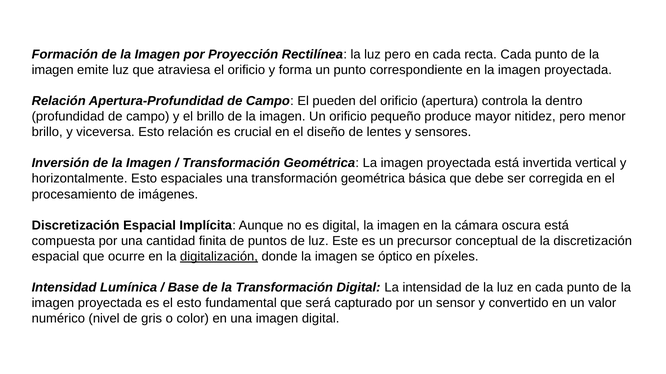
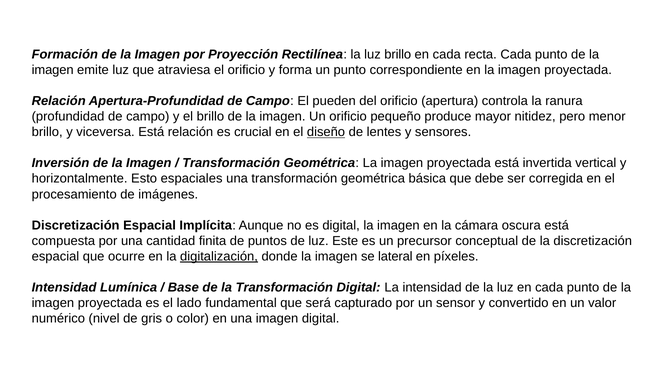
luz pero: pero -> brillo (398, 55)
dentro: dentro -> ranura (564, 101)
viceversa Esto: Esto -> Está (151, 132)
diseño underline: none -> present (326, 132)
óptico: óptico -> lateral (395, 257)
el esto: esto -> lado (189, 303)
